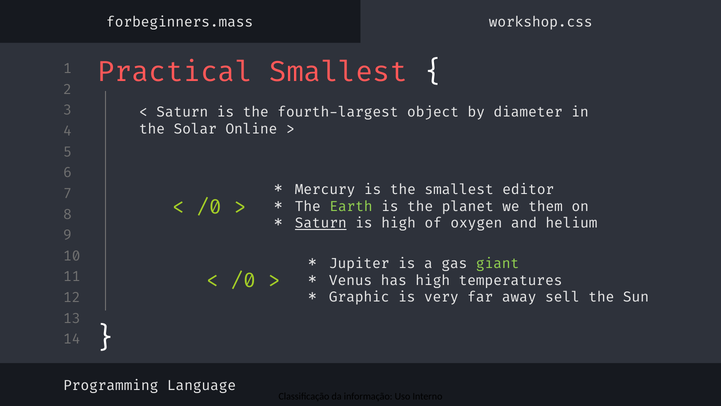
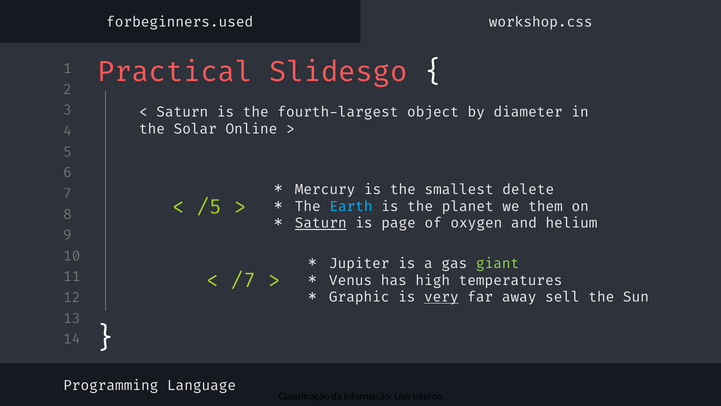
forbeginners.mass: forbeginners.mass -> forbeginners.used (180, 22)
Practical Smallest: Smallest -> Slidesgo (338, 72)
editor: editor -> delete (528, 189)
/0: /0 -> /5 (209, 207)
Earth colour: light green -> light blue (351, 206)
is high: high -> page (399, 223)
/0: /0 -> /7 (243, 281)
very underline: none -> present (441, 297)
